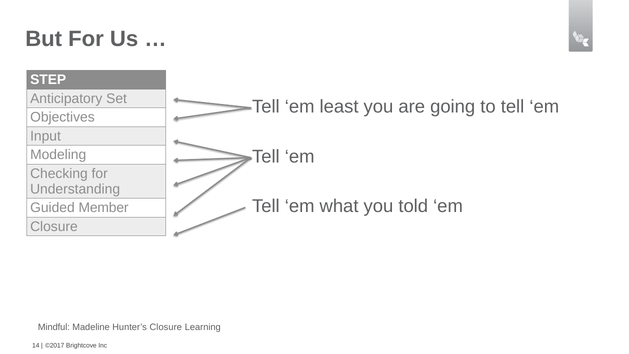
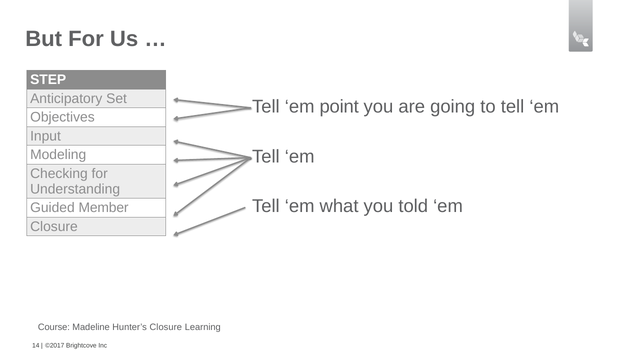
least: least -> point (339, 107)
Mindful: Mindful -> Course (54, 327)
